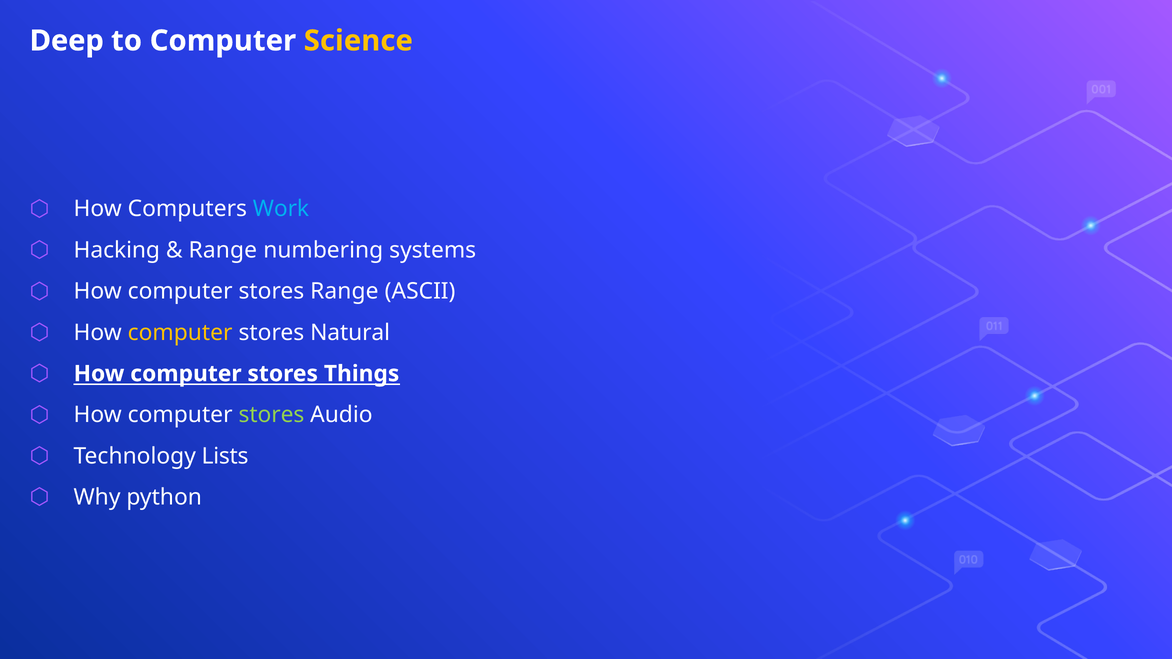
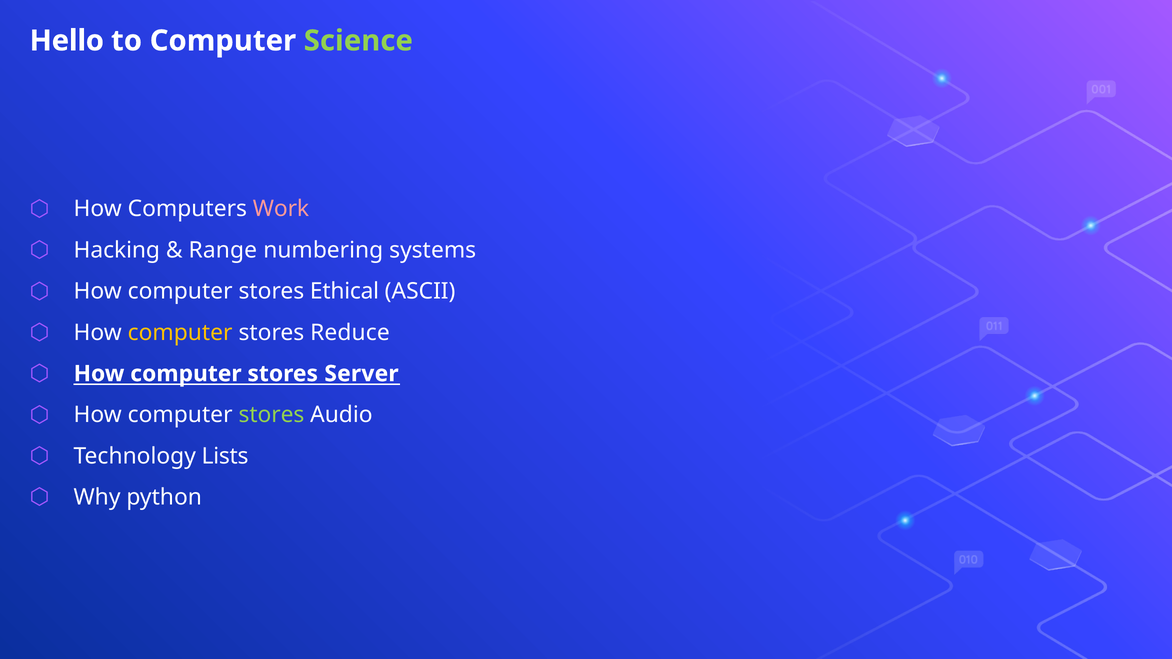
Deep: Deep -> Hello (67, 41)
Science colour: yellow -> light green (358, 41)
Work colour: light blue -> pink (281, 209)
stores Range: Range -> Ethical (345, 291)
Natural: Natural -> Reduce (350, 333)
Things: Things -> Server (361, 374)
